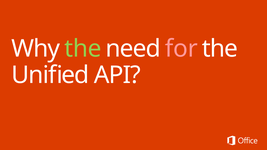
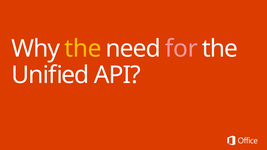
the colour: light green -> yellow (83, 49)
